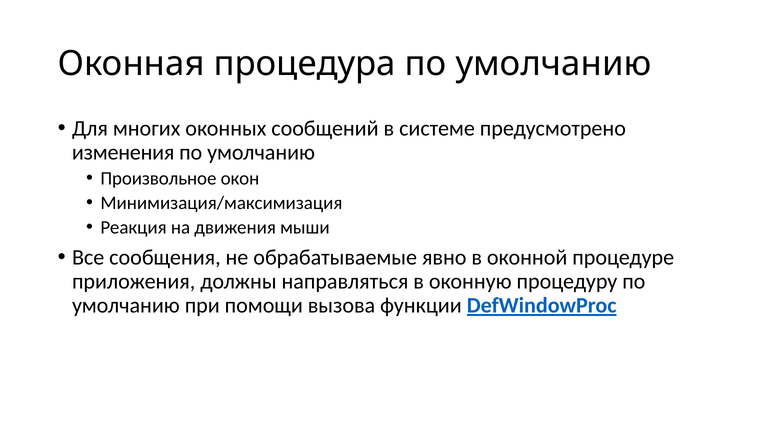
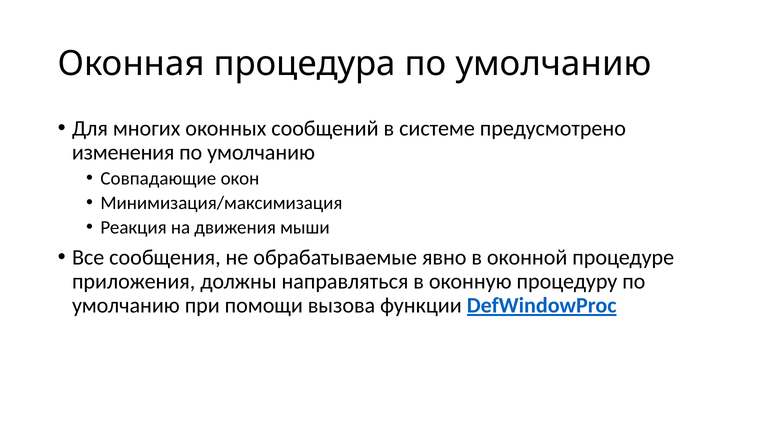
Произвольное: Произвольное -> Совпадающие (158, 178)
